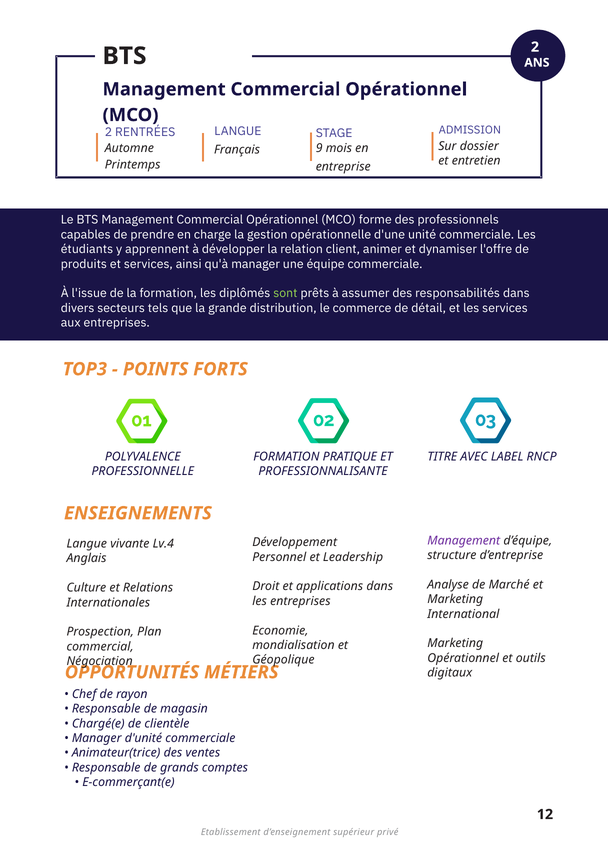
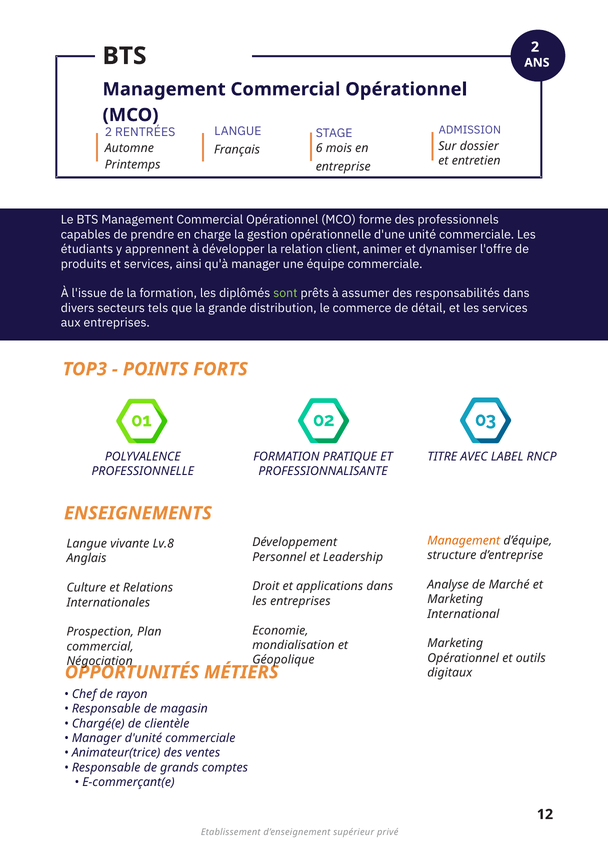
9: 9 -> 6 (319, 148)
Management colour: purple -> orange (464, 541)
Lv.4: Lv.4 -> Lv.8 (163, 544)
